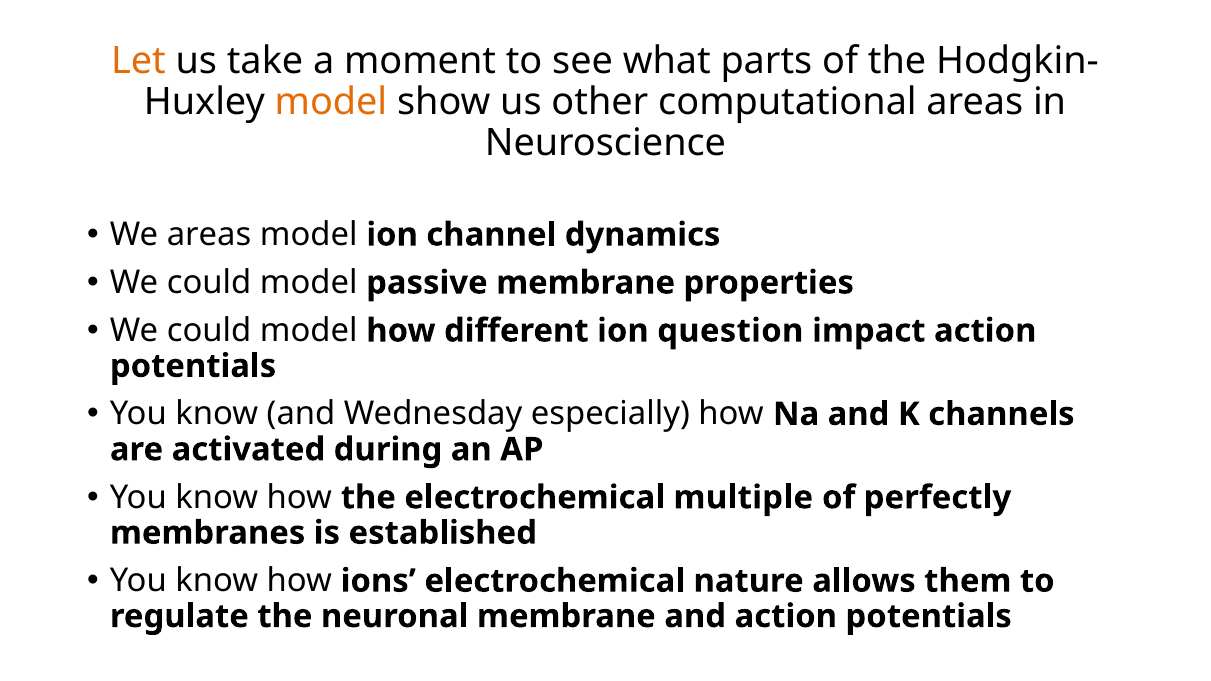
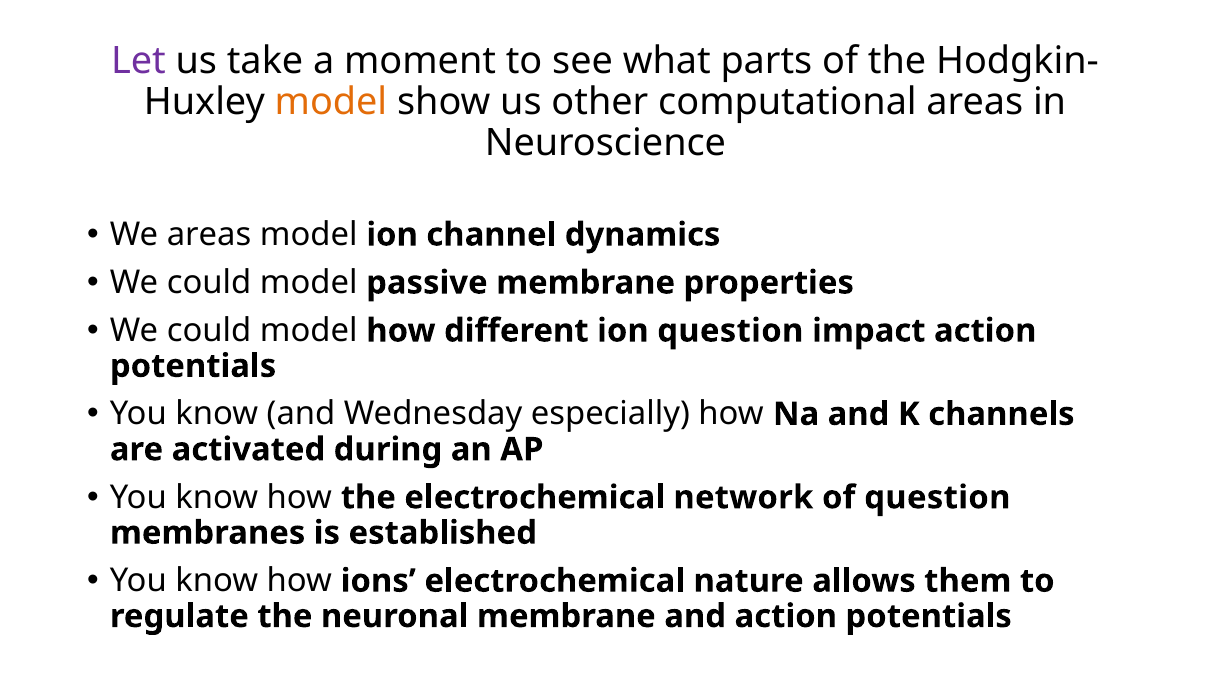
Let colour: orange -> purple (138, 61)
multiple: multiple -> network (743, 498)
of perfectly: perfectly -> question (937, 498)
